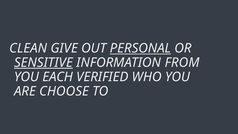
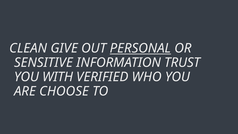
SENSITIVE underline: present -> none (43, 63)
FROM: FROM -> TRUST (182, 63)
EACH: EACH -> WITH (58, 77)
